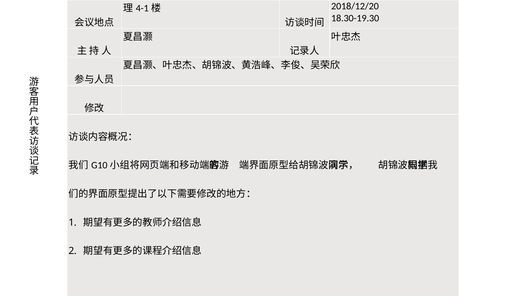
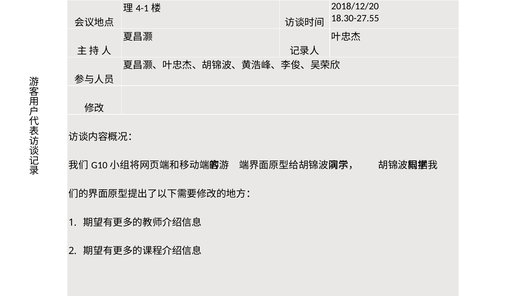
18.30-19.30: 18.30-19.30 -> 18.30-27.55 (355, 18)
